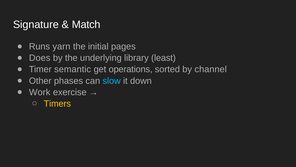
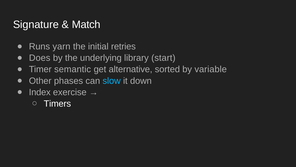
pages: pages -> retries (123, 46)
least: least -> start (163, 58)
operations: operations -> alternative (131, 69)
channel: channel -> variable (211, 69)
Work: Work -> Index (40, 92)
Timers colour: yellow -> white (57, 103)
